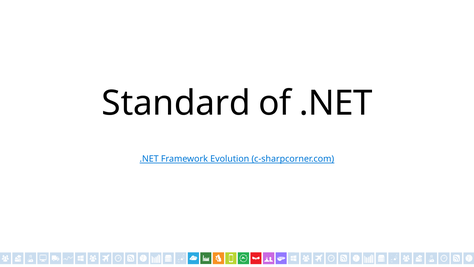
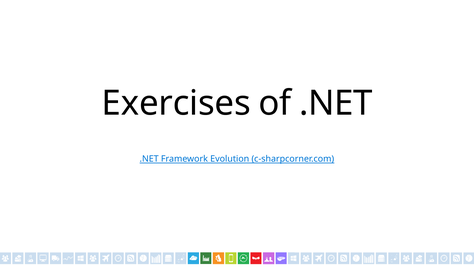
Standard: Standard -> Exercises (176, 103)
